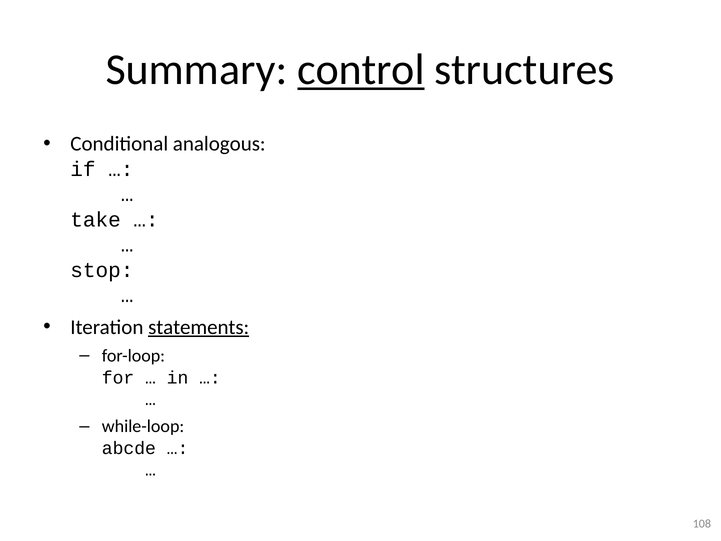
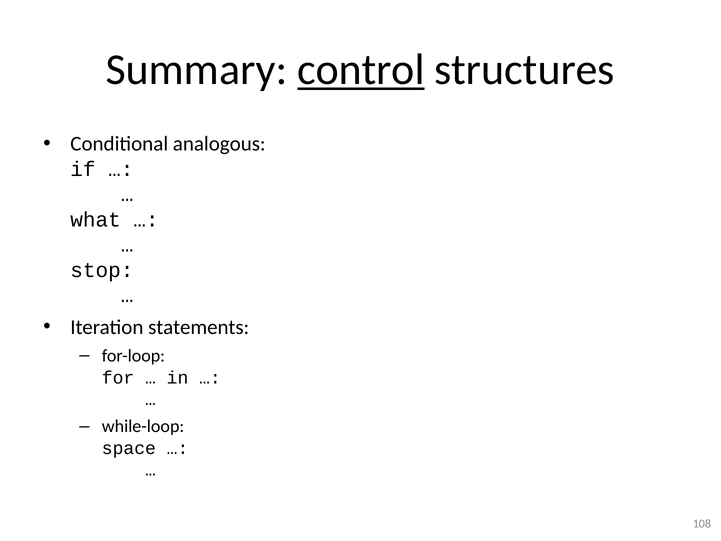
take: take -> what (96, 220)
statements underline: present -> none (199, 327)
abcde: abcde -> space (129, 448)
